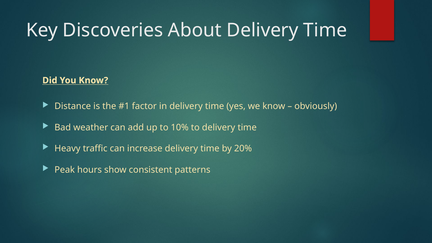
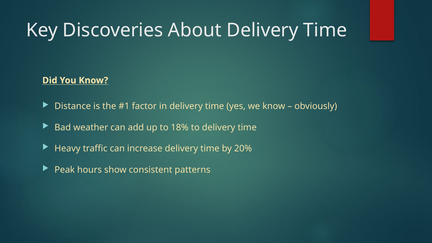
10%: 10% -> 18% (180, 127)
